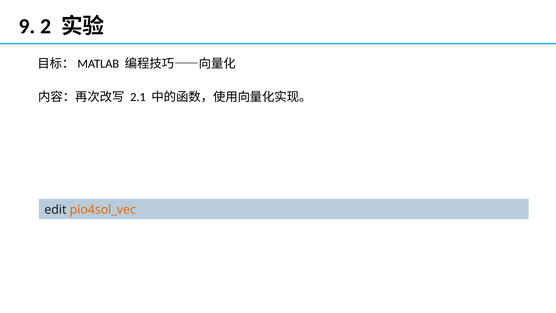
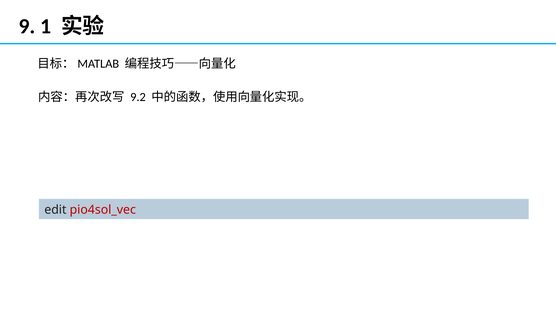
2: 2 -> 1 (46, 26)
2.1: 2.1 -> 9.2 (138, 97)
pio4sol_vec colour: orange -> red (103, 210)
